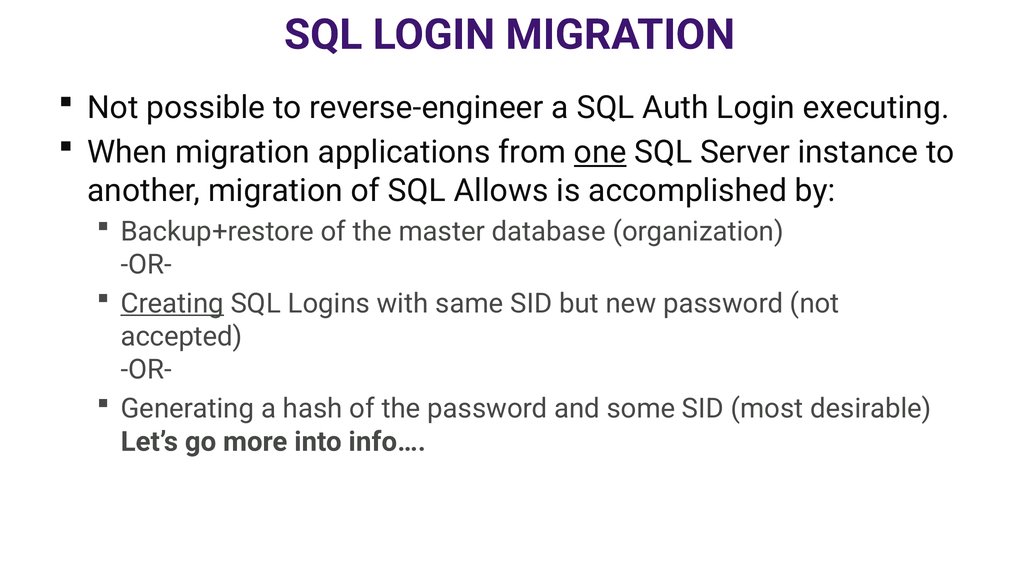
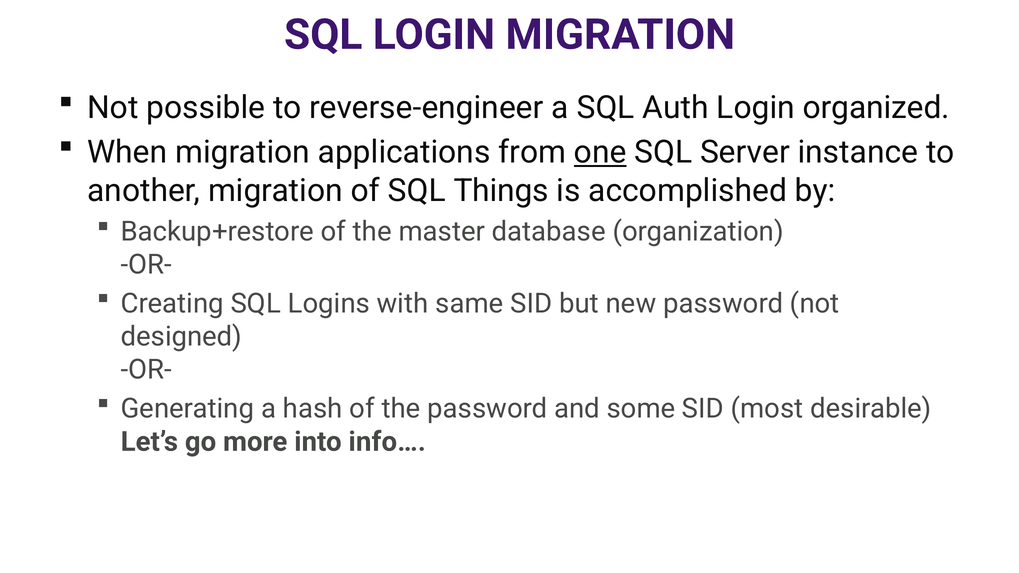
executing: executing -> organized (876, 108)
Allows: Allows -> Things (501, 191)
Creating underline: present -> none (172, 304)
accepted: accepted -> designed (181, 337)
